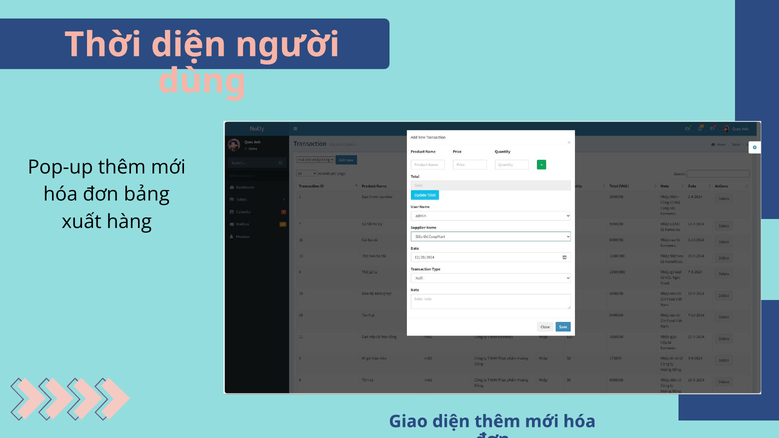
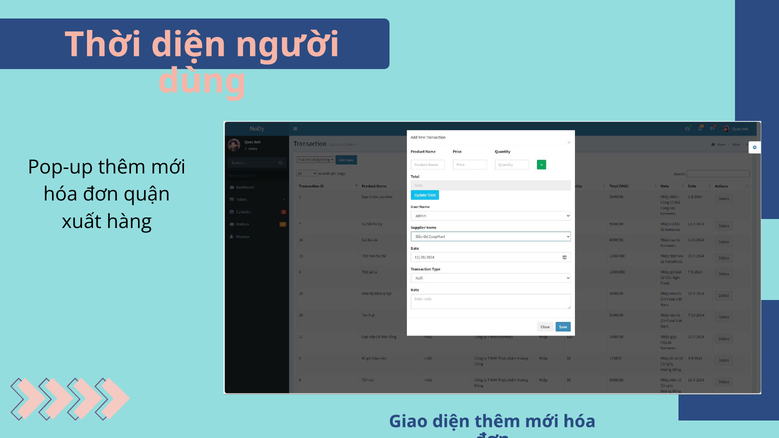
bảng: bảng -> quận (147, 194)
